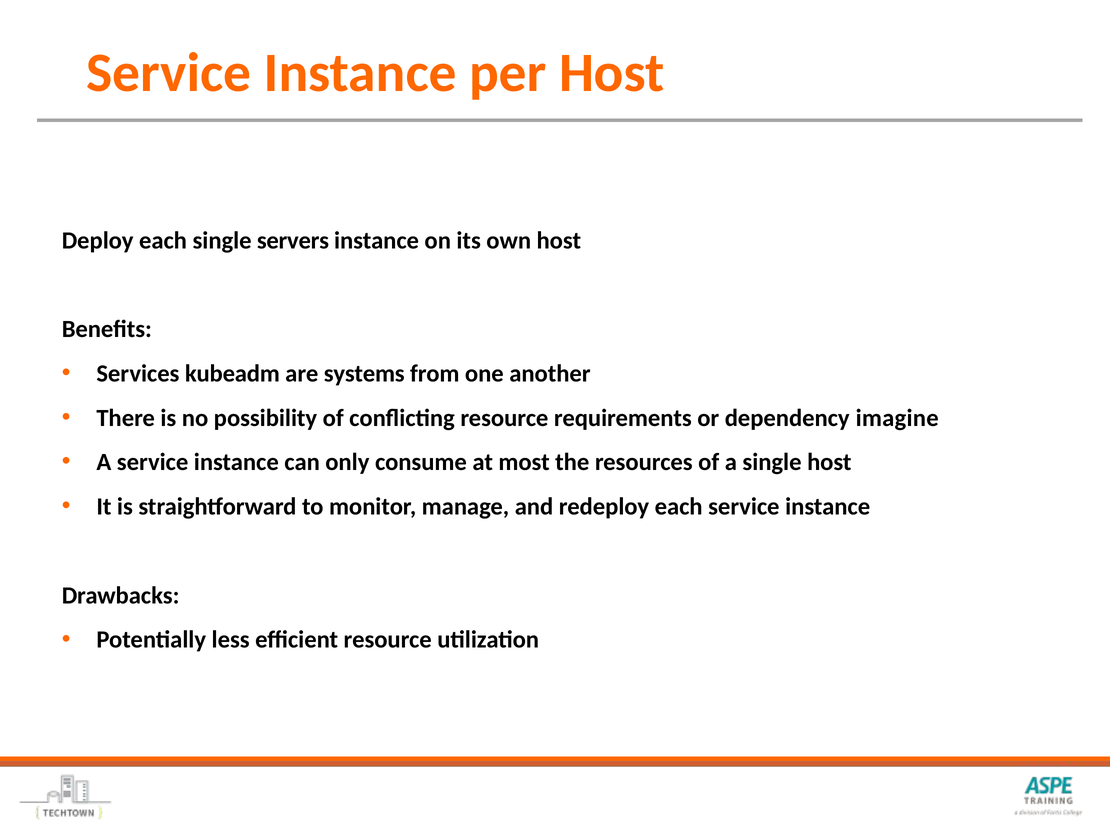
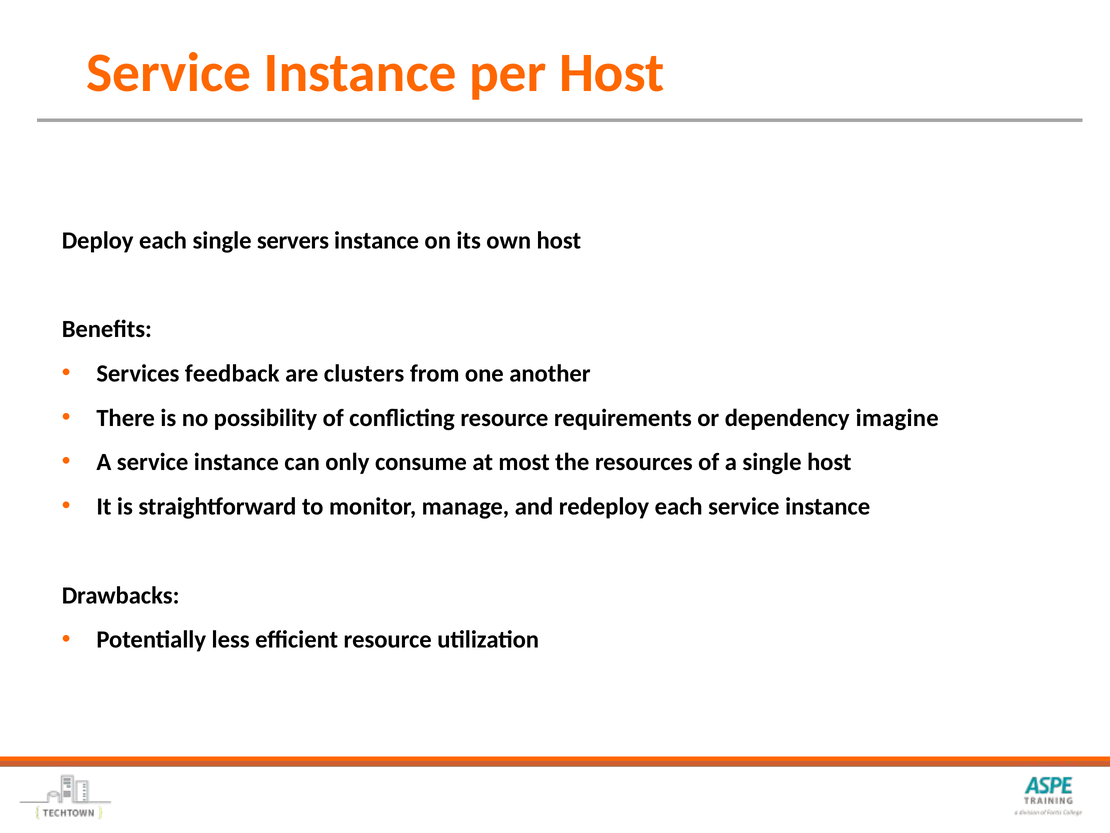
kubeadm: kubeadm -> feedback (232, 373)
systems: systems -> clusters (364, 373)
